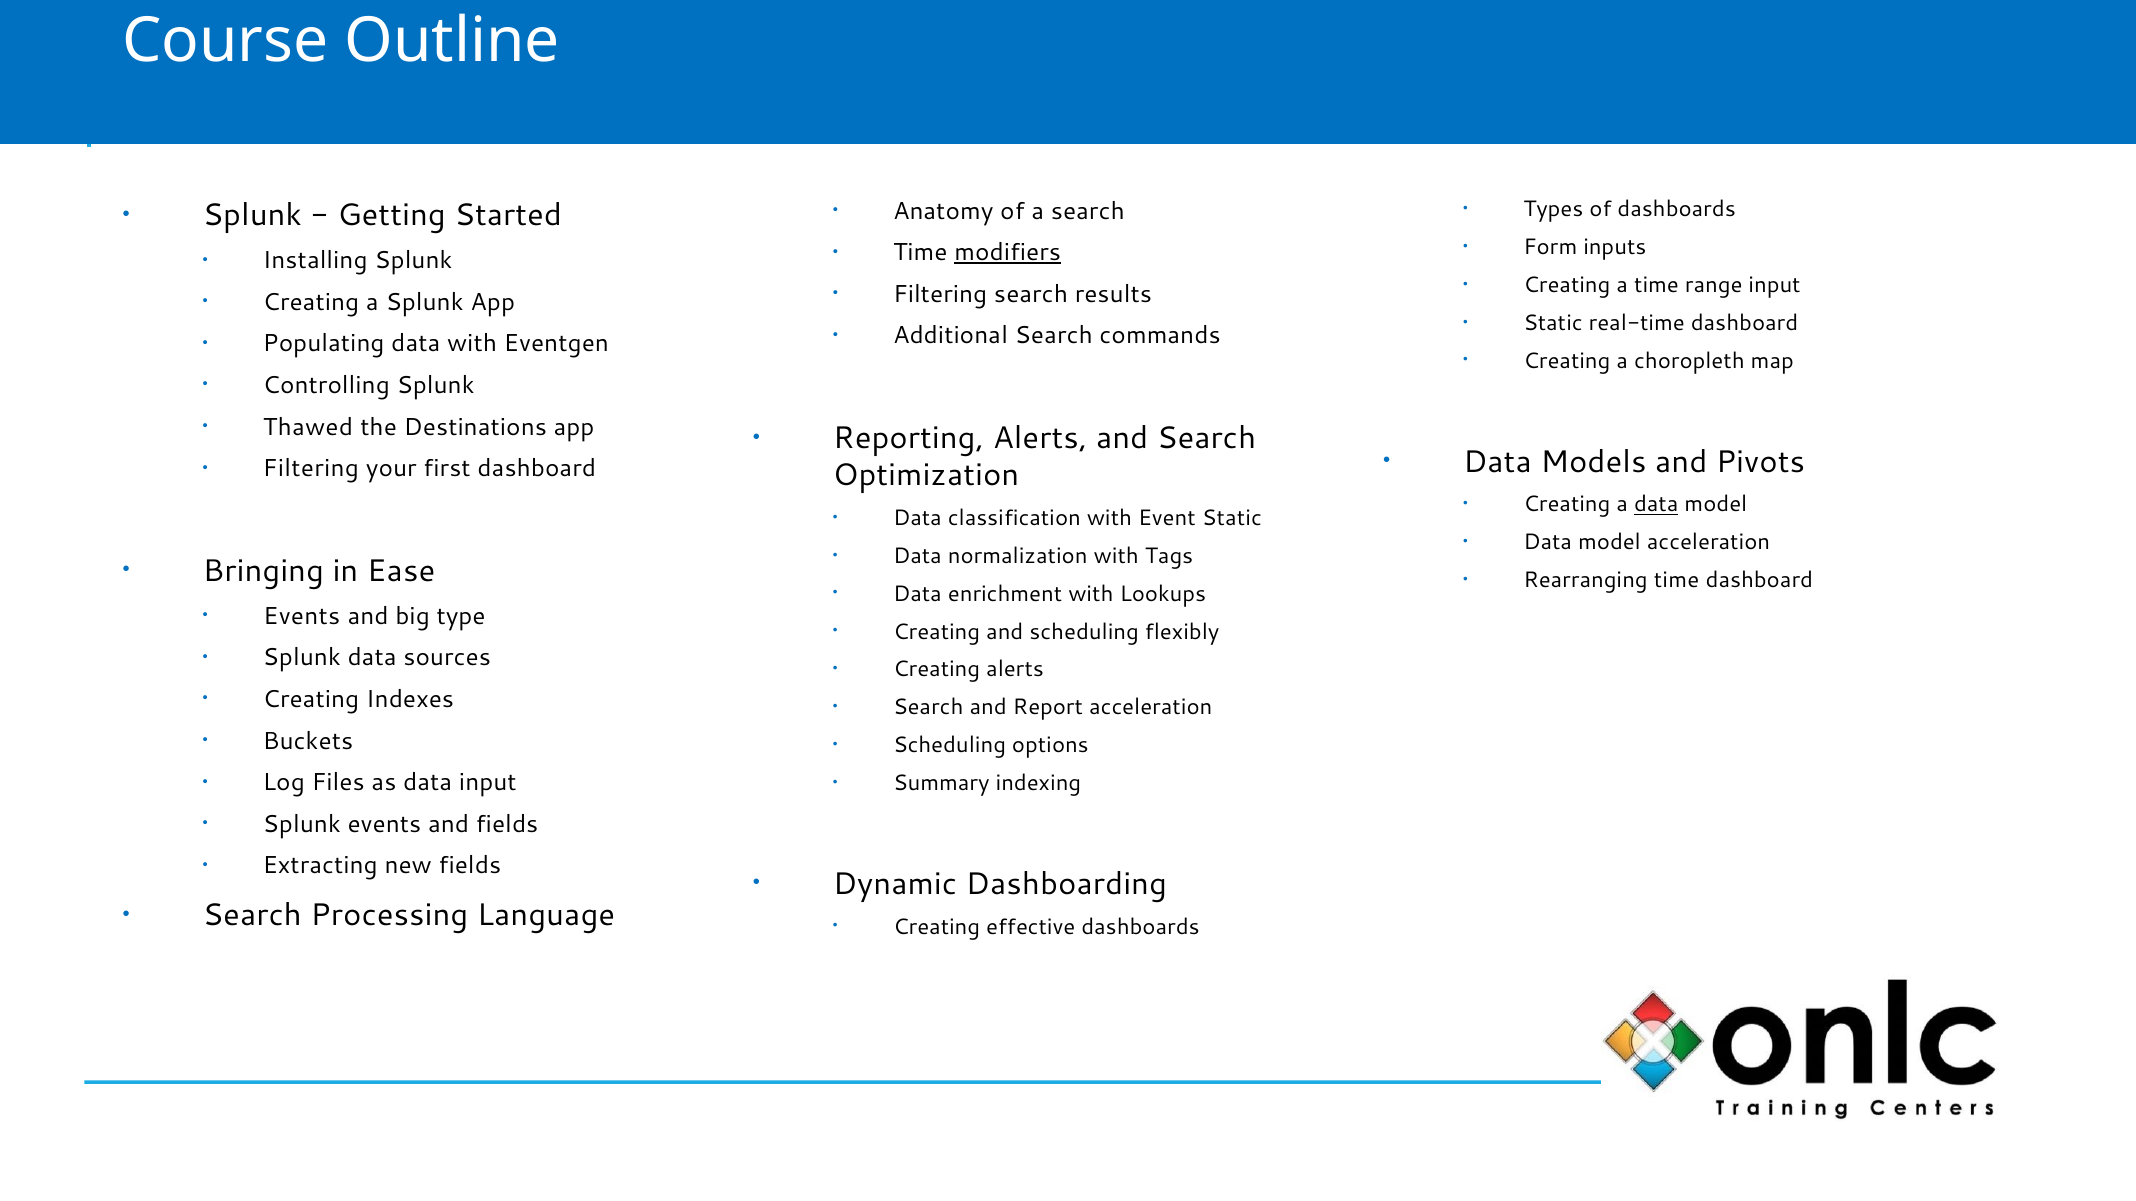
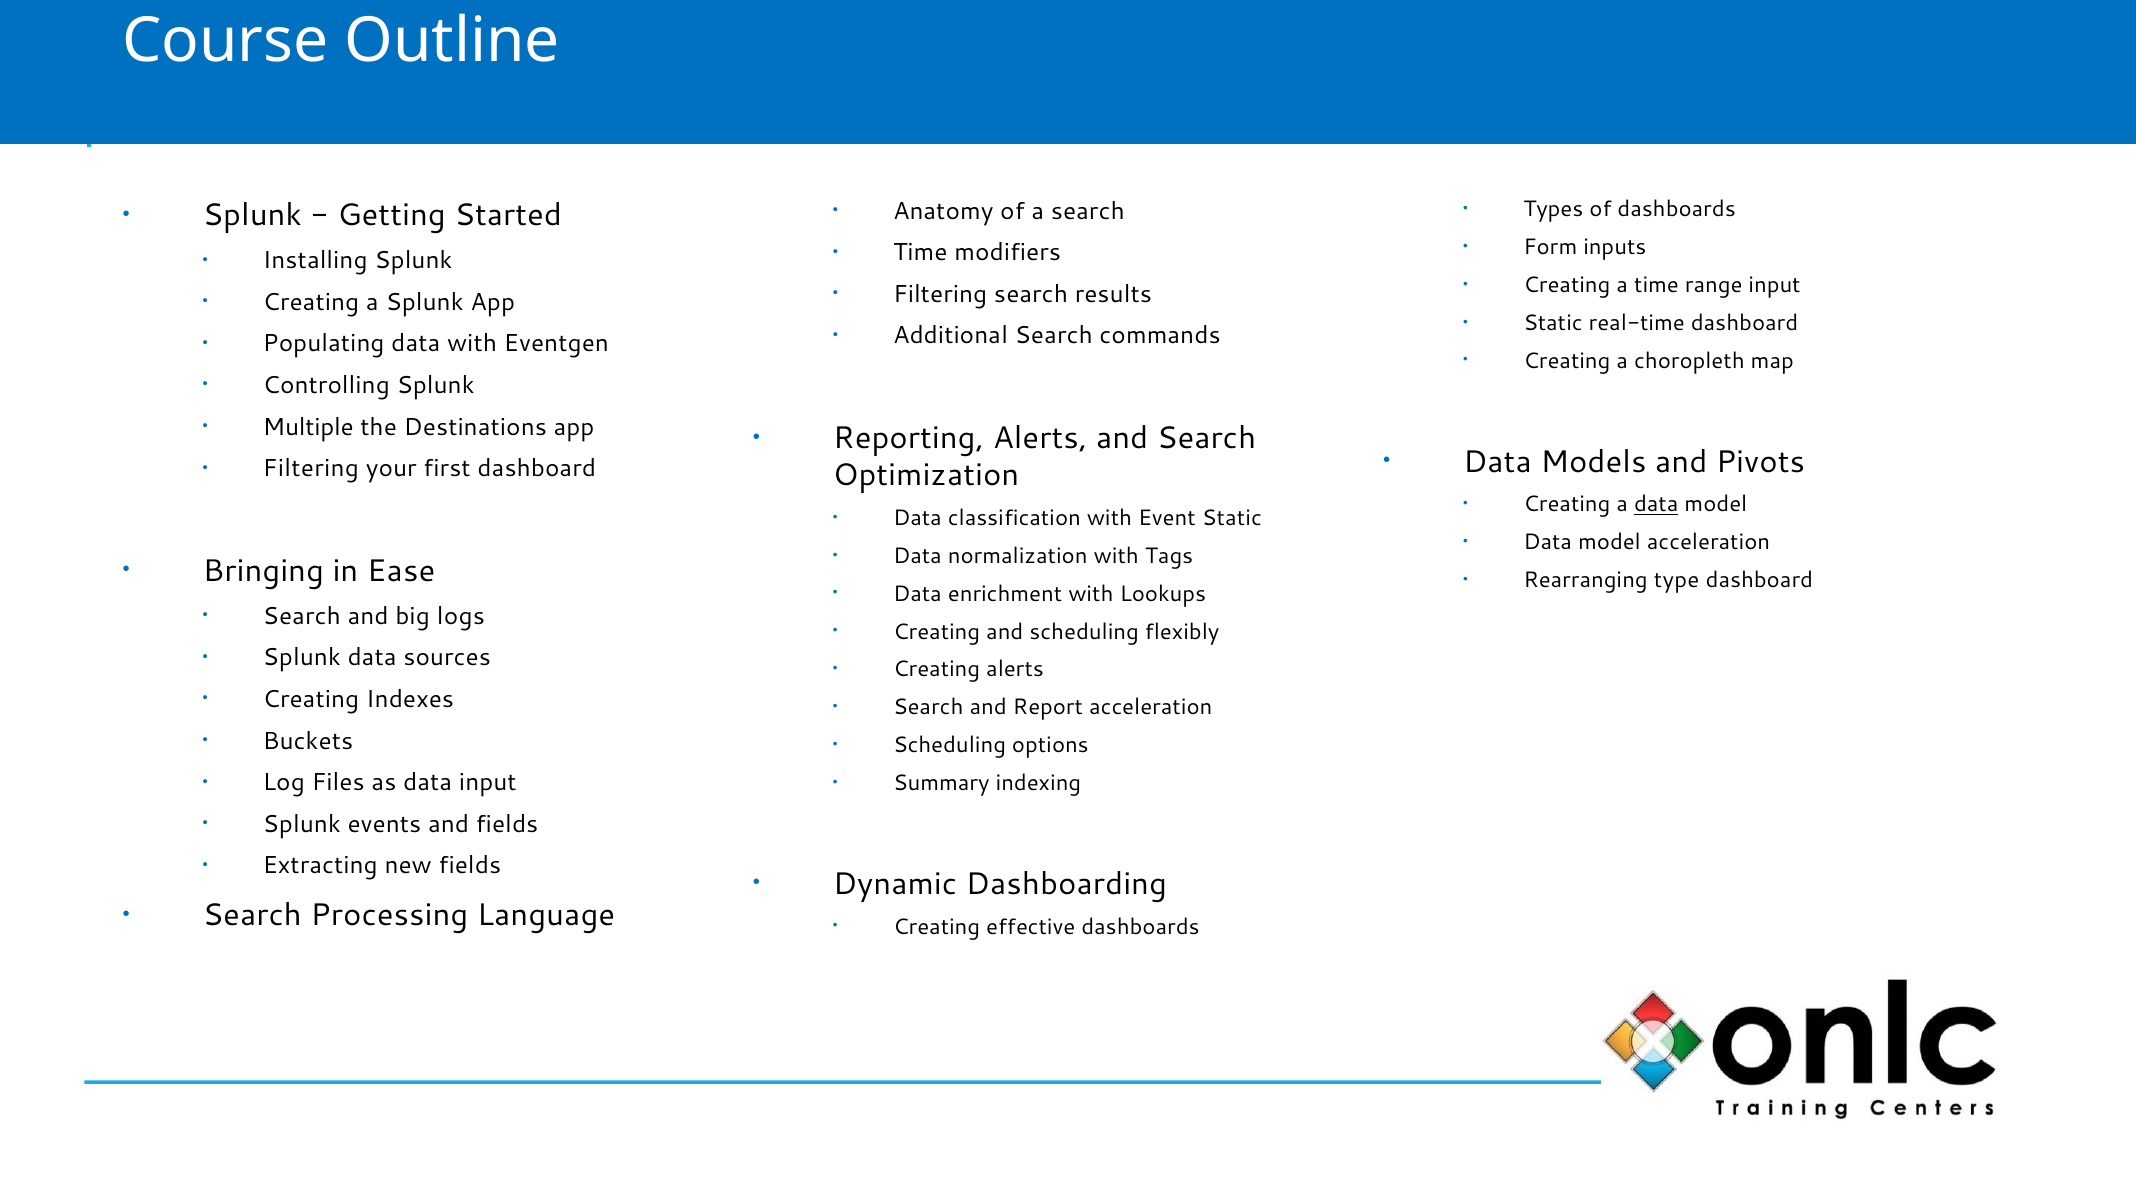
modifiers underline: present -> none (1008, 253)
Thawed: Thawed -> Multiple (308, 427)
Rearranging time: time -> type (1677, 581)
Events: Events -> Search (302, 617)
type: type -> logs (461, 617)
